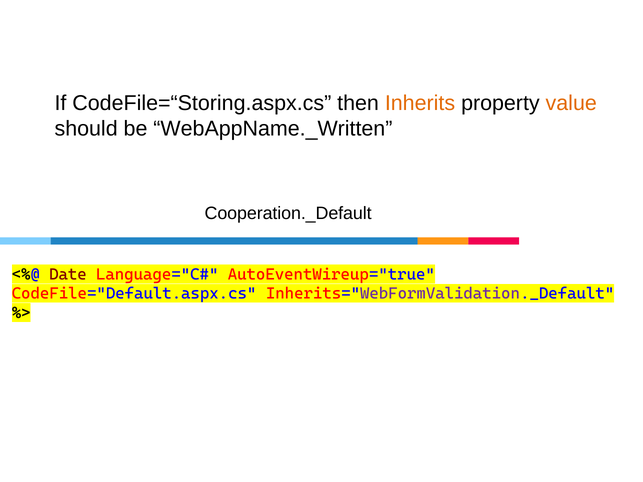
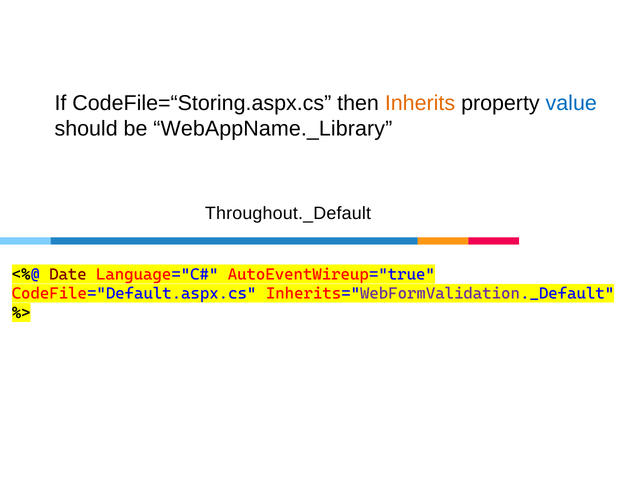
value colour: orange -> blue (571, 103)
WebAppName._Written: WebAppName._Written -> WebAppName._Library (273, 129)
Cooperation._Default: Cooperation._Default -> Throughout._Default (288, 213)
